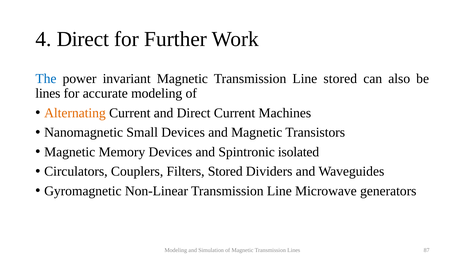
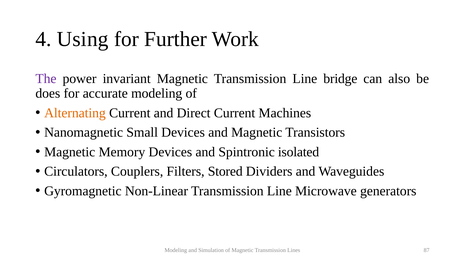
4 Direct: Direct -> Using (83, 39)
The colour: blue -> purple (46, 79)
Line stored: stored -> bridge (340, 79)
lines: lines -> does (48, 93)
